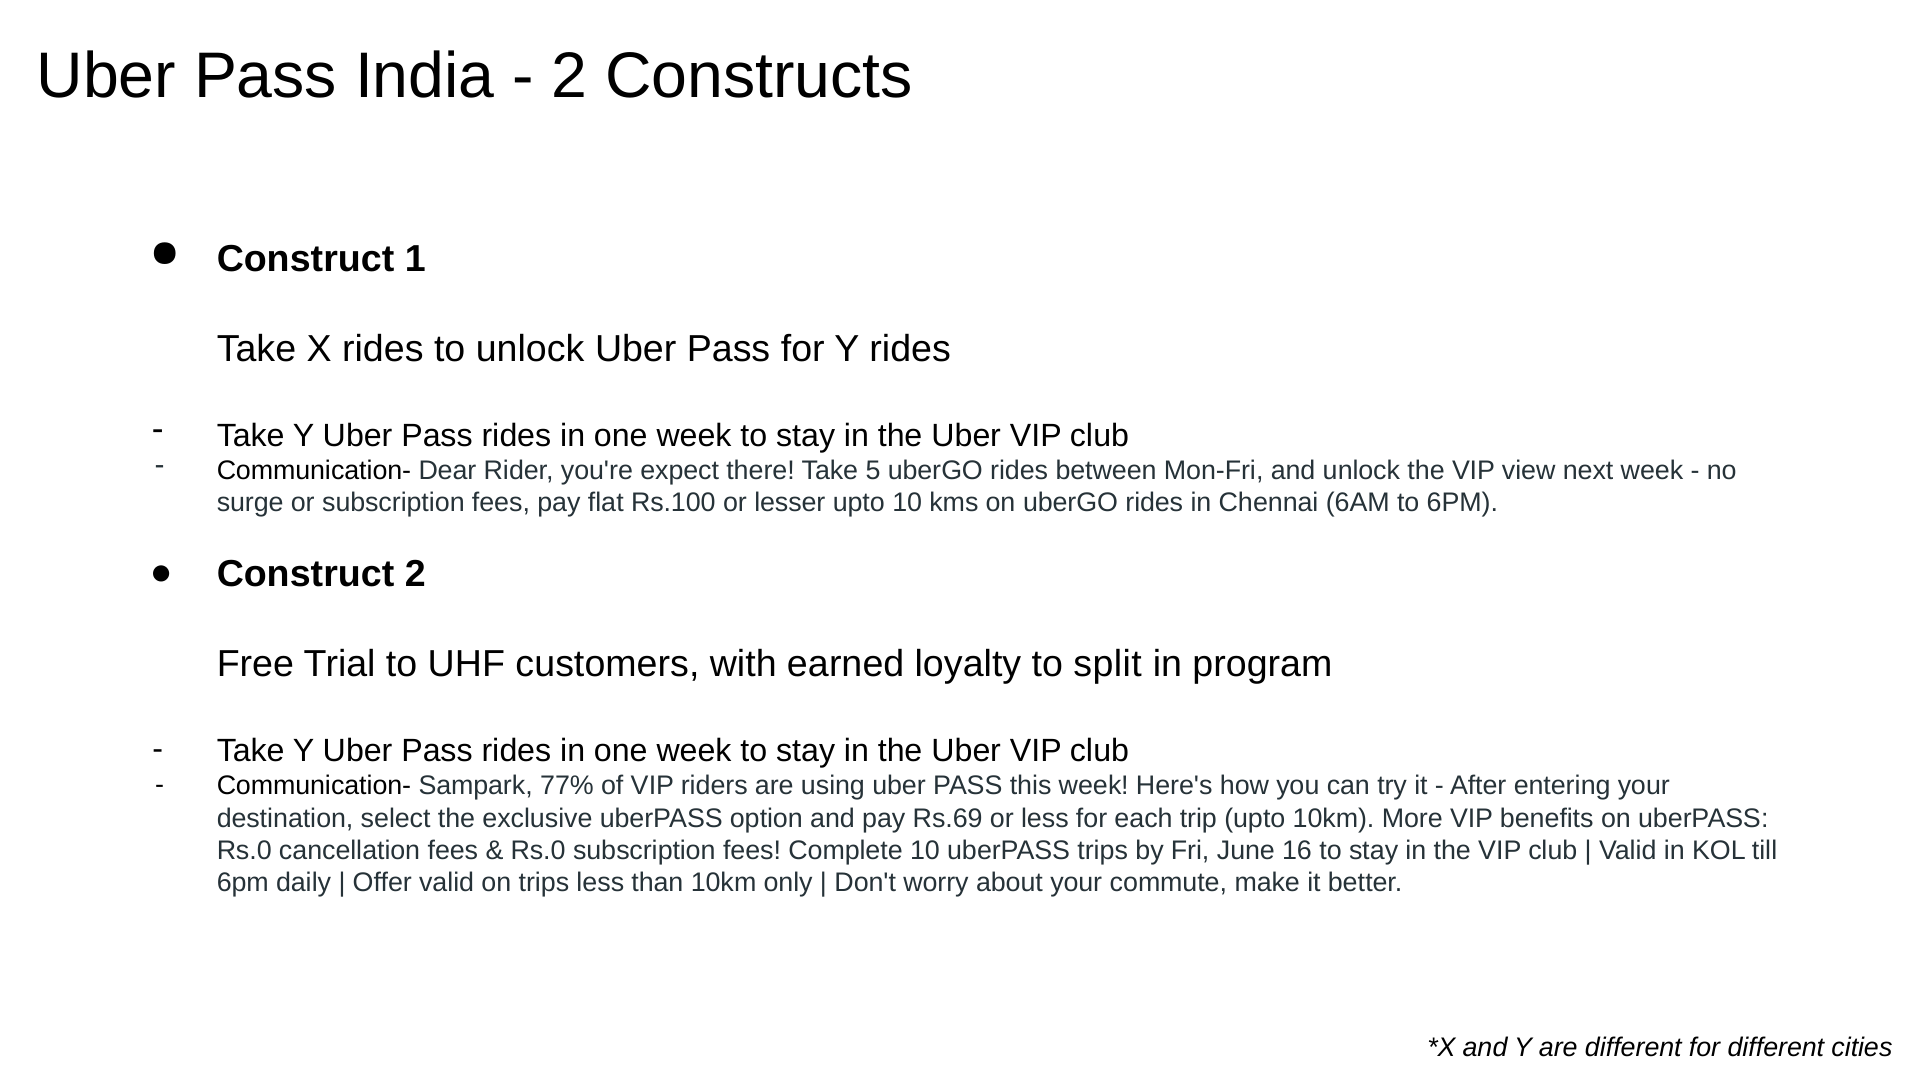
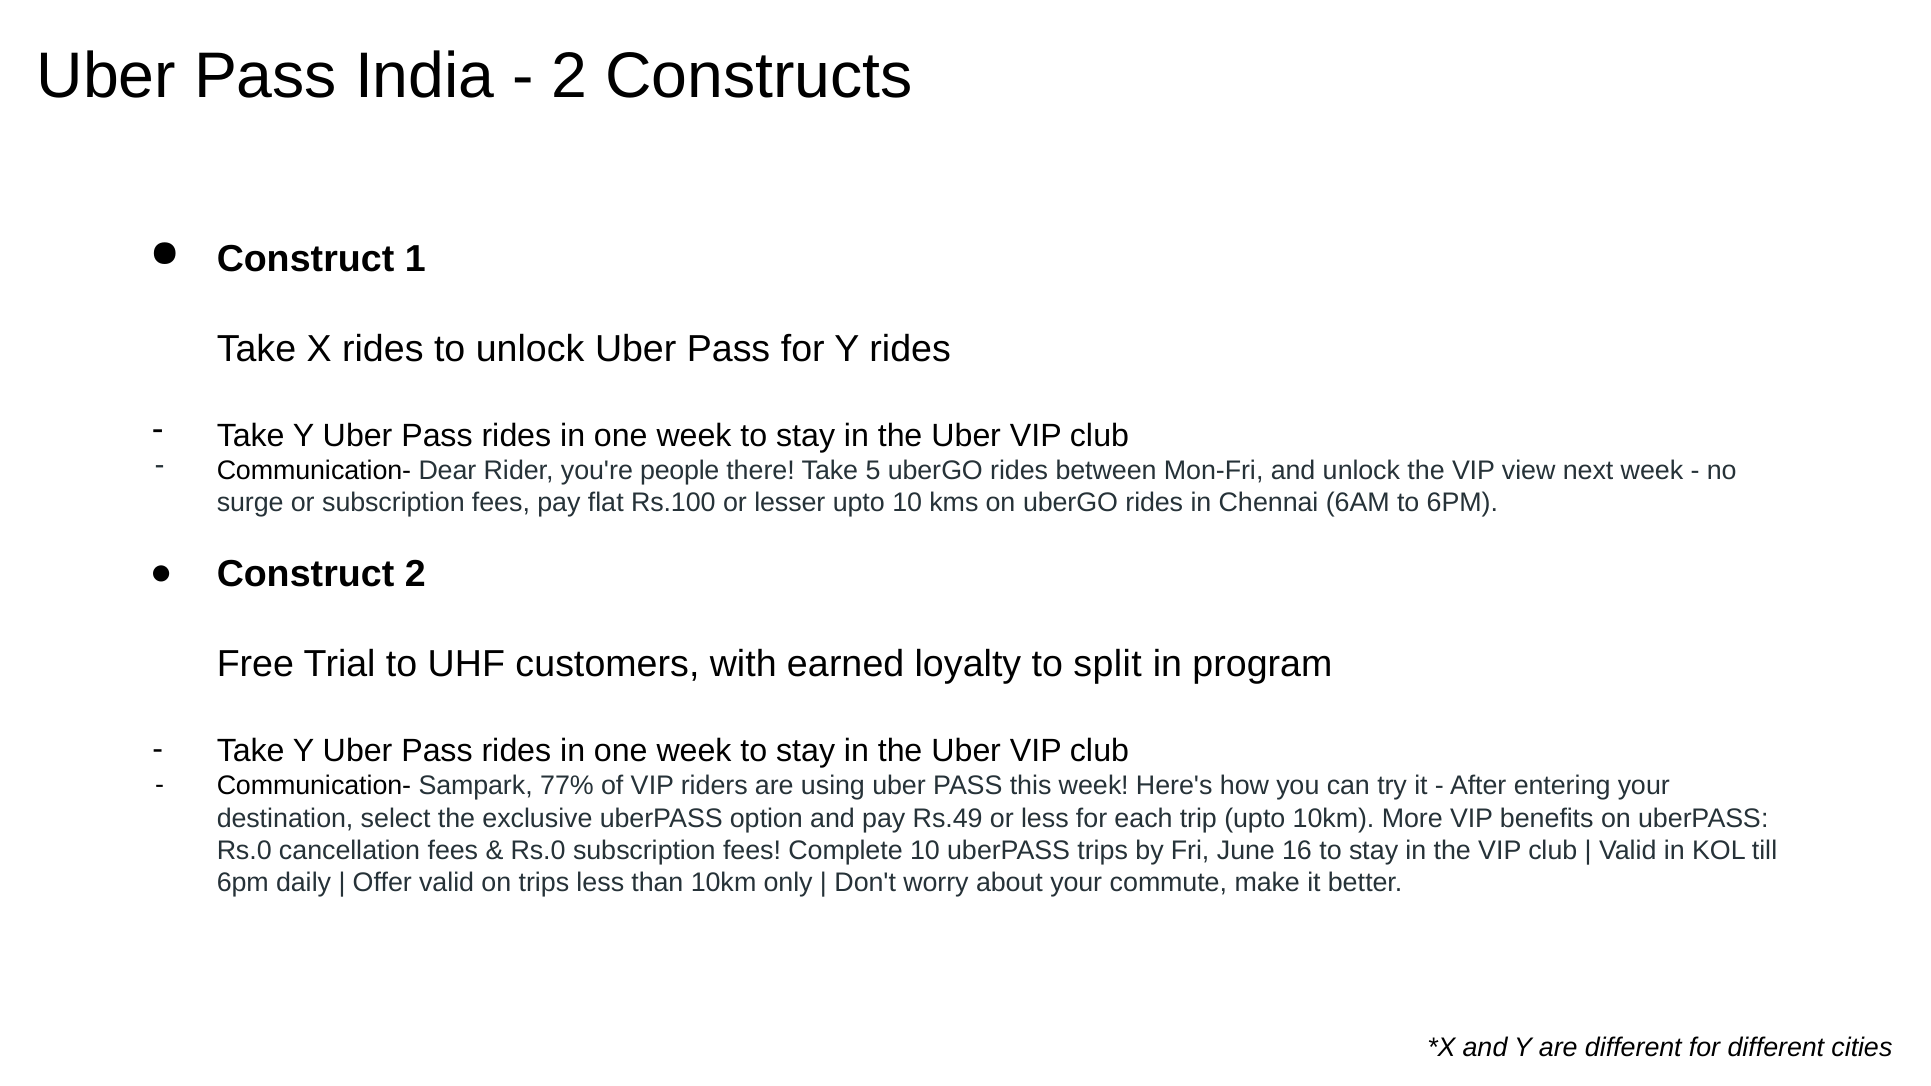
expect: expect -> people (680, 471)
Rs.69: Rs.69 -> Rs.49 (948, 818)
